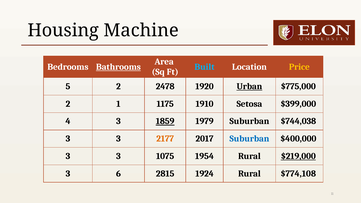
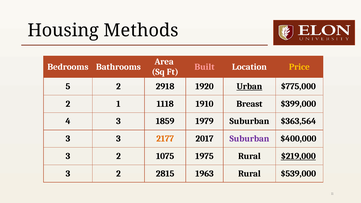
Machine: Machine -> Methods (141, 30)
Bathrooms underline: present -> none (118, 67)
Built colour: light blue -> pink (205, 67)
2478: 2478 -> 2918 (165, 86)
1175: 1175 -> 1118 (165, 104)
Setosa: Setosa -> Breast (249, 104)
1859 underline: present -> none (165, 121)
$744,038: $744,038 -> $363,564 (298, 121)
Suburban colour: blue -> purple (249, 139)
3: 3 -> 2 (118, 156)
1954: 1954 -> 1975 (204, 156)
6: 6 -> 2 (118, 174)
1924: 1924 -> 1963 (205, 174)
$774,108: $774,108 -> $539,000 (298, 174)
